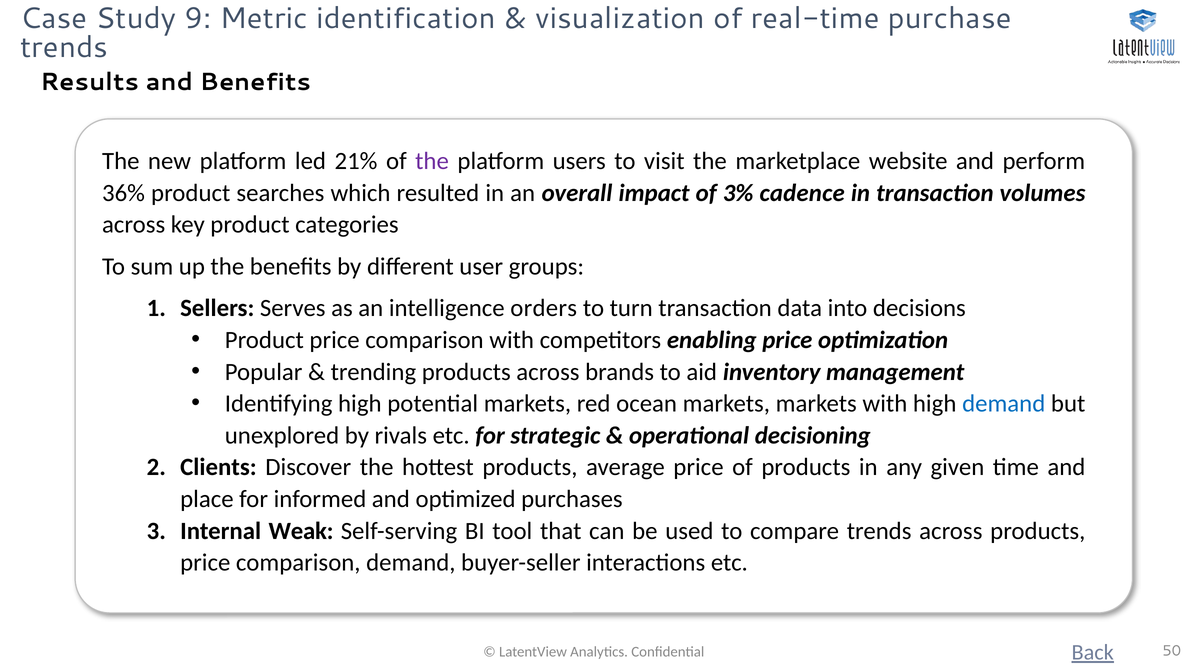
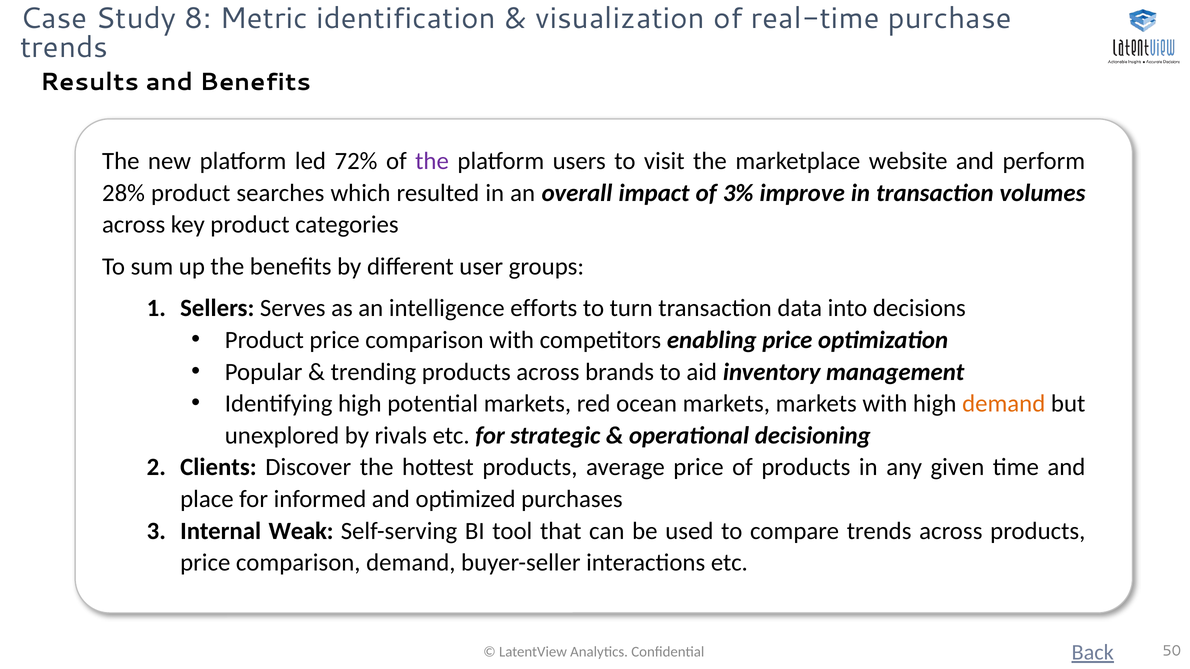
9: 9 -> 8 (198, 19)
21%: 21% -> 72% (356, 161)
36%: 36% -> 28% (124, 193)
cadence: cadence -> improve (802, 193)
orders: orders -> efforts (544, 308)
demand colour: blue -> orange (1004, 404)
